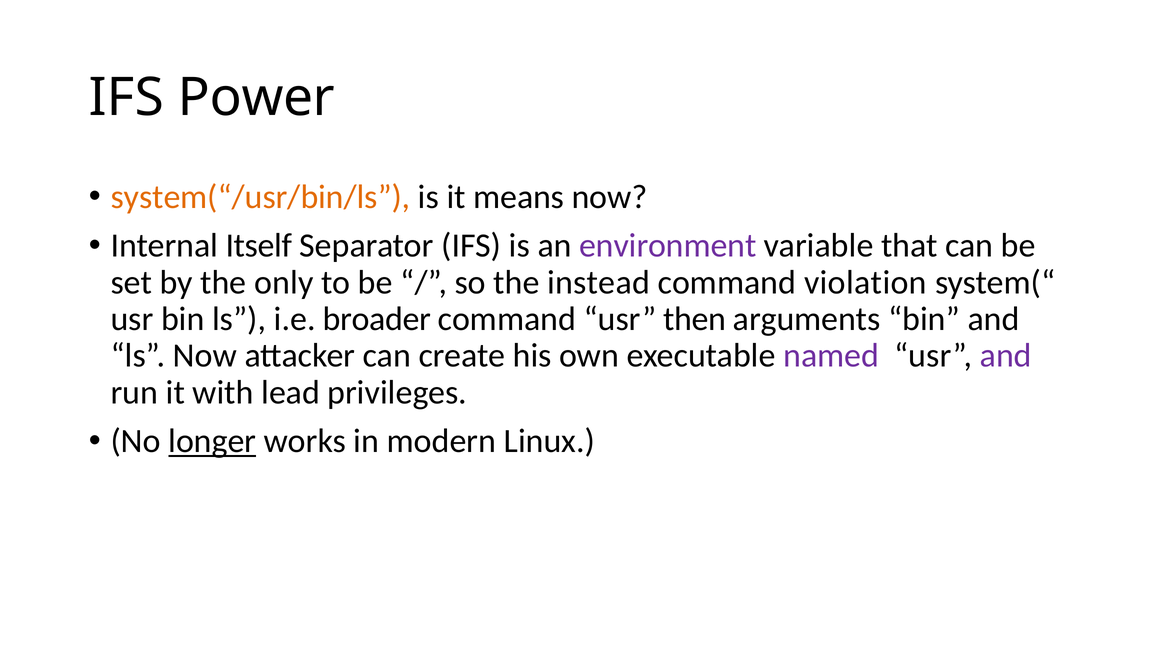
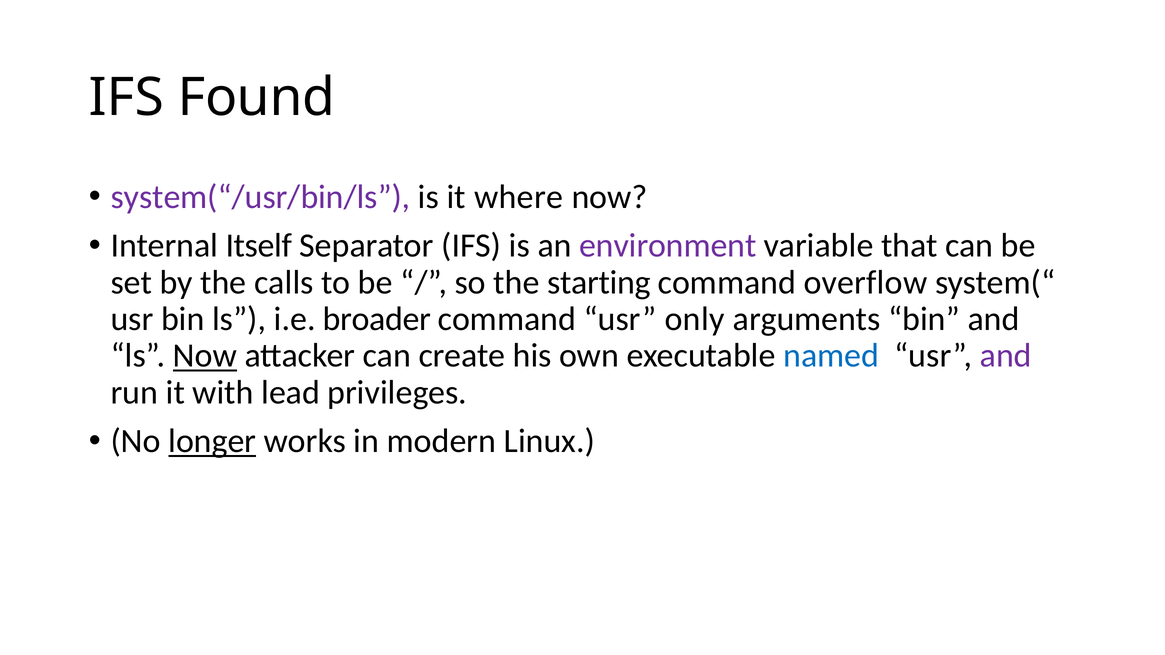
Power: Power -> Found (256, 98)
system(“/usr/bin/ls colour: orange -> purple (261, 197)
means: means -> where (519, 197)
only: only -> calls (284, 283)
instead: instead -> starting (599, 283)
violation: violation -> overflow (865, 283)
then: then -> only (695, 319)
Now underline: none -> present (205, 356)
named colour: purple -> blue (831, 356)
